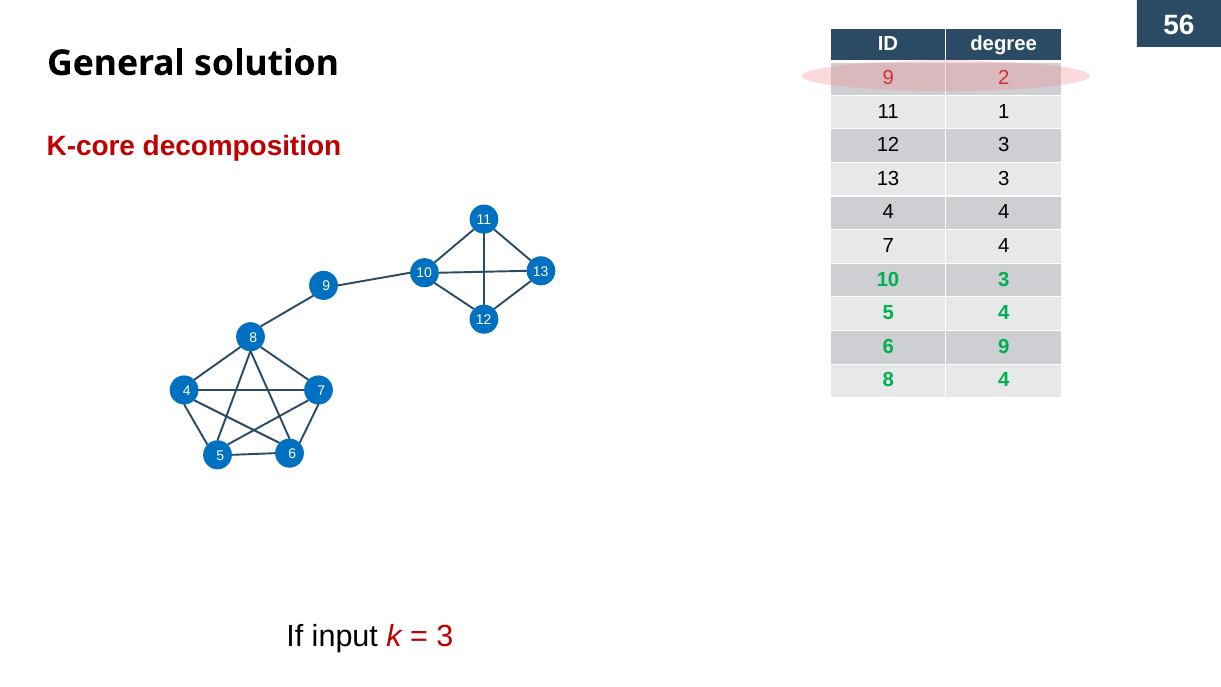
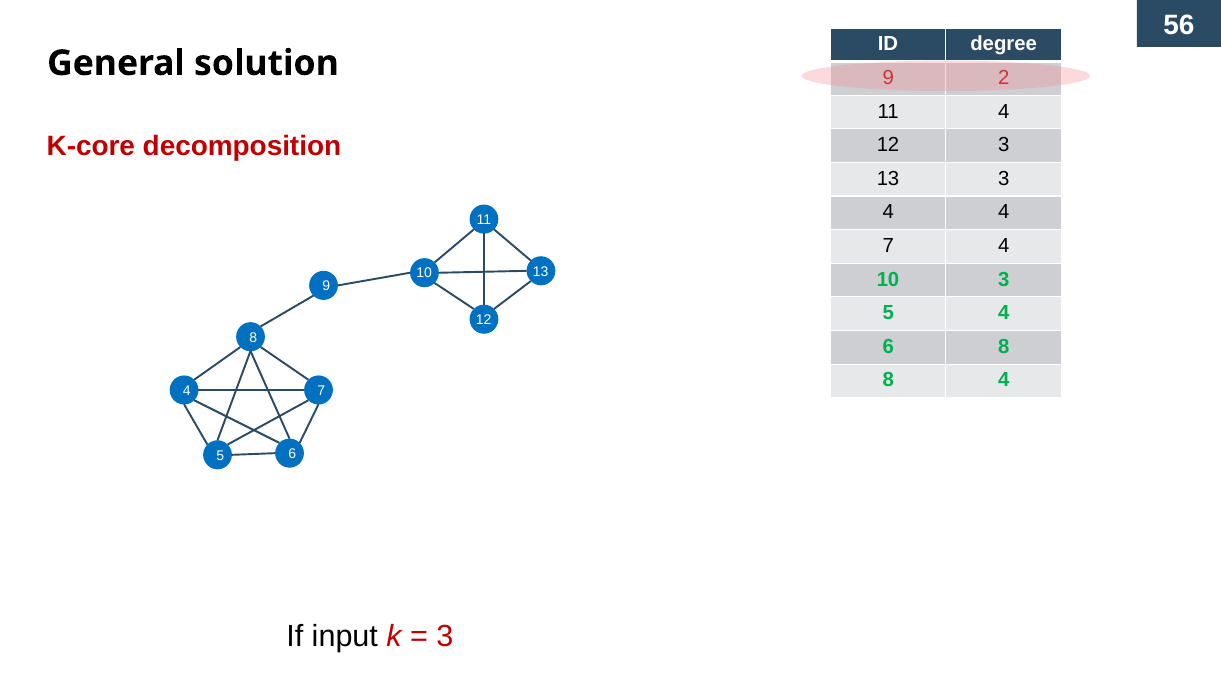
11 1: 1 -> 4 (1004, 111)
6 9: 9 -> 8 (1004, 347)
